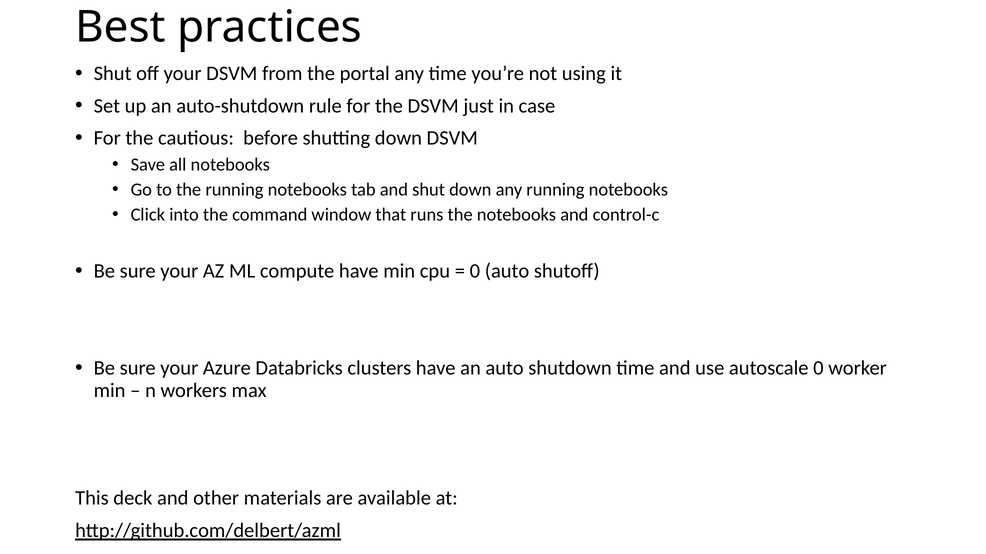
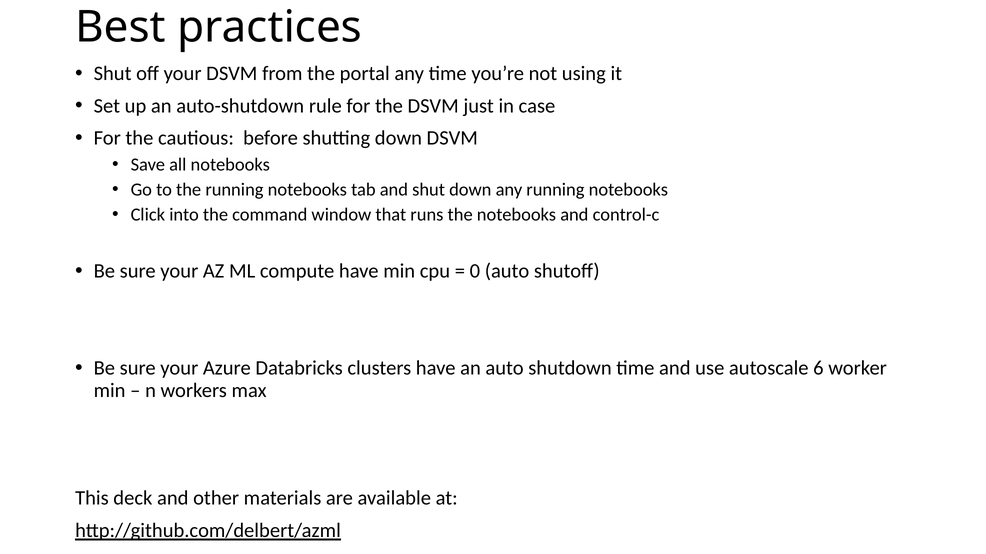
autoscale 0: 0 -> 6 (818, 369)
